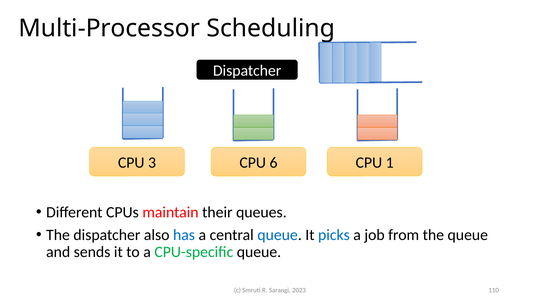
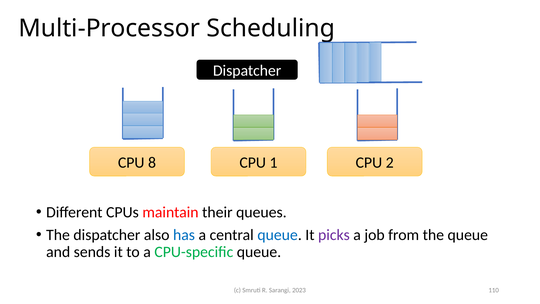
3: 3 -> 8 (152, 163)
6: 6 -> 1 (273, 163)
1: 1 -> 2 (390, 163)
picks colour: blue -> purple (334, 235)
